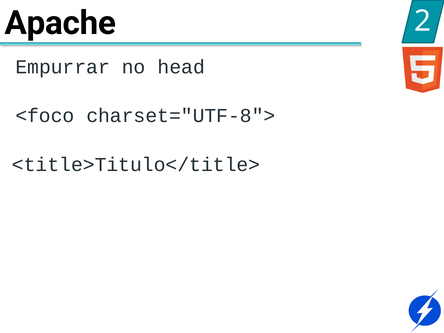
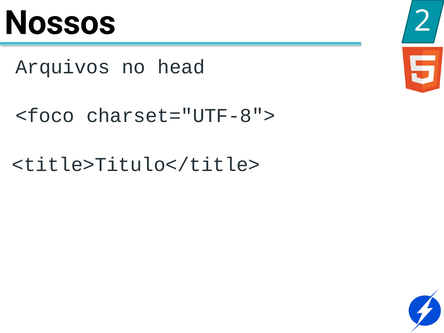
Apache: Apache -> Nossos (60, 23)
Empurrar: Empurrar -> Arquivos (63, 67)
